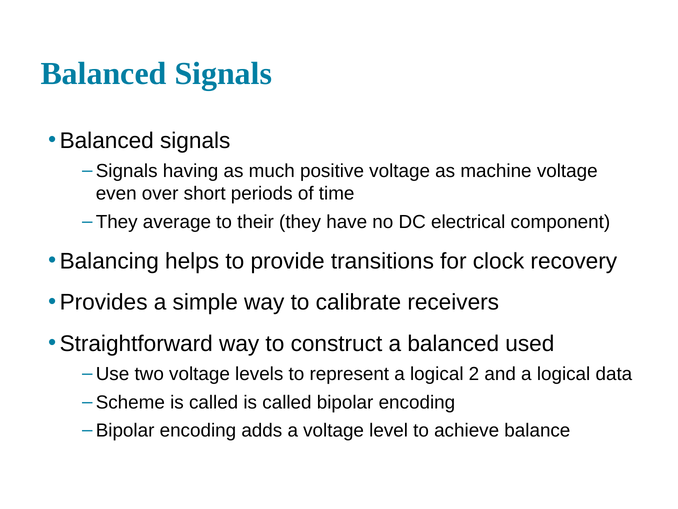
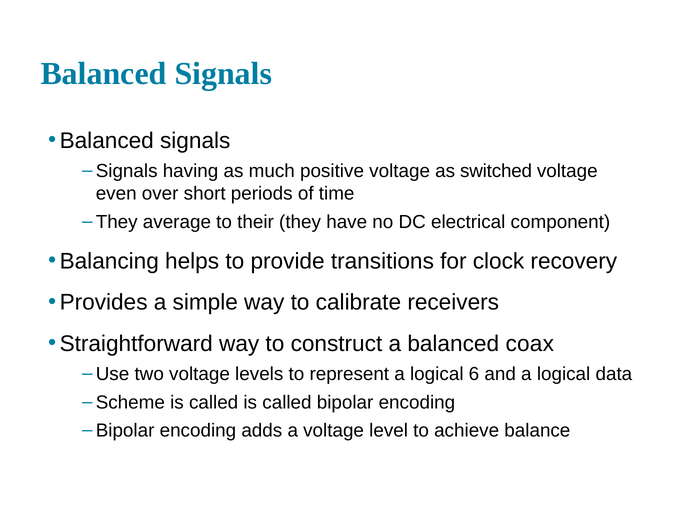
machine: machine -> switched (496, 171)
used: used -> coax (530, 343)
2: 2 -> 6 (474, 374)
